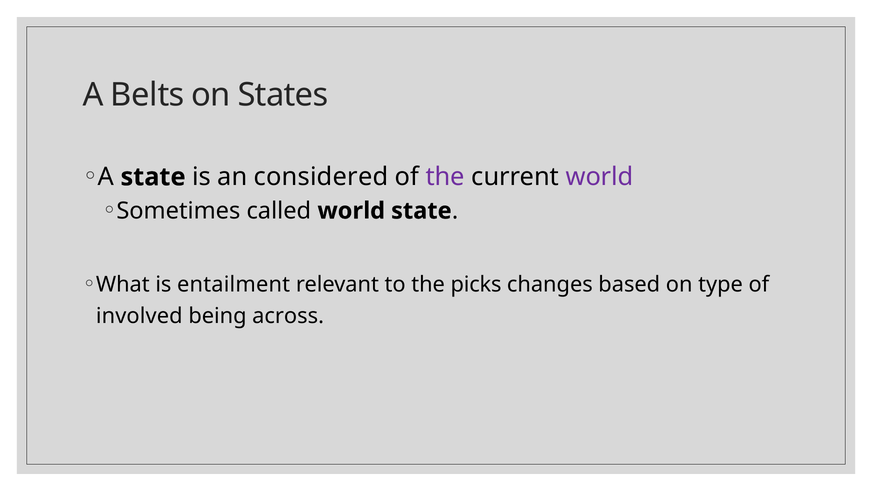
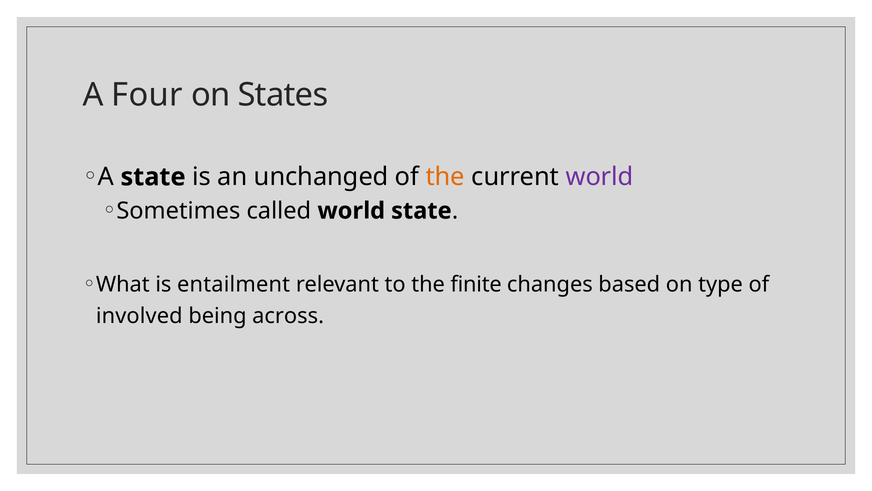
Belts: Belts -> Four (147, 95)
considered: considered -> unchanged (321, 177)
the colour: purple -> orange (445, 177)
picks: picks -> finite (476, 284)
